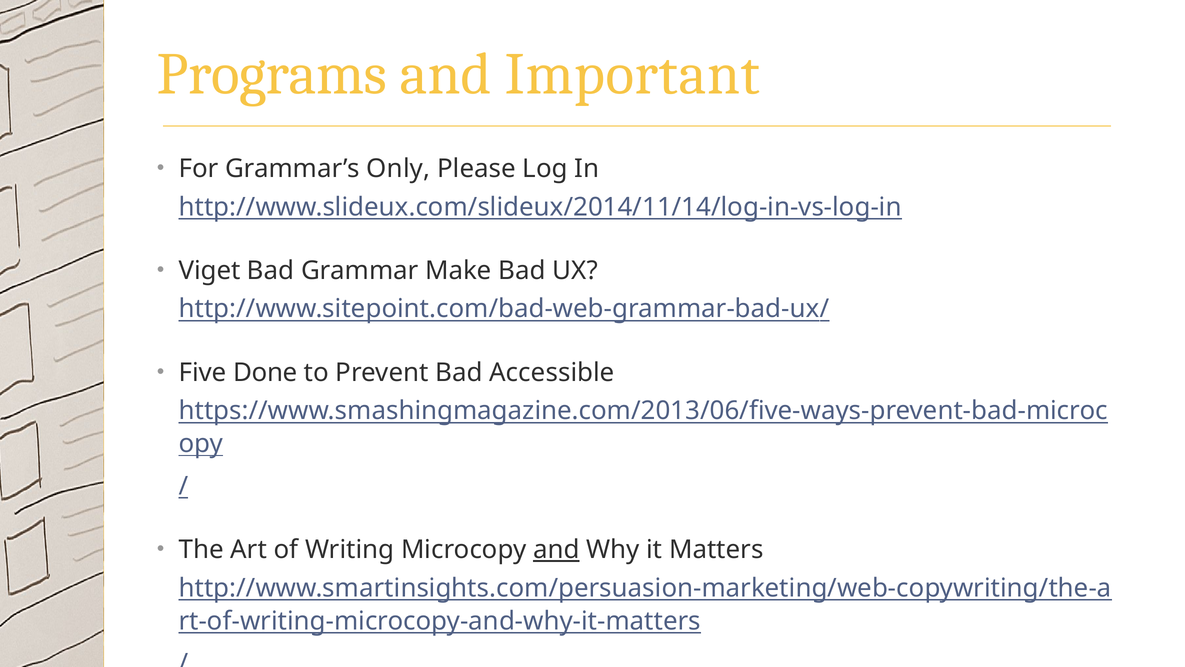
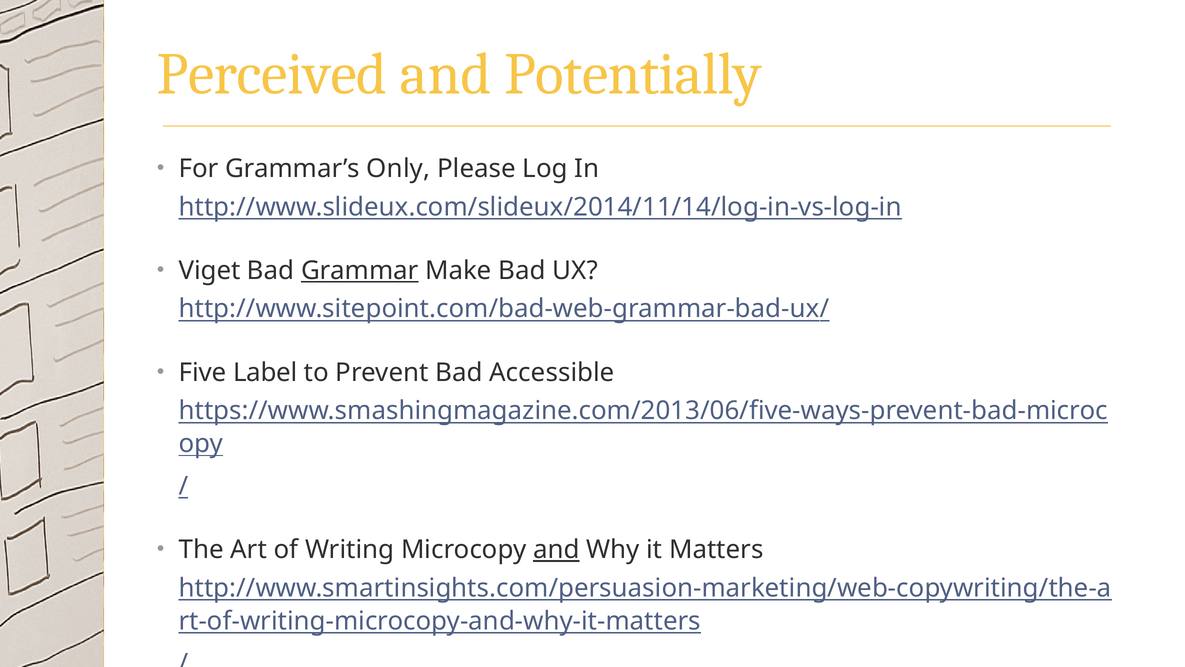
Programs: Programs -> Perceived (272, 74)
Important: Important -> Potentially (633, 74)
Grammar underline: none -> present (360, 271)
Done: Done -> Label (265, 372)
